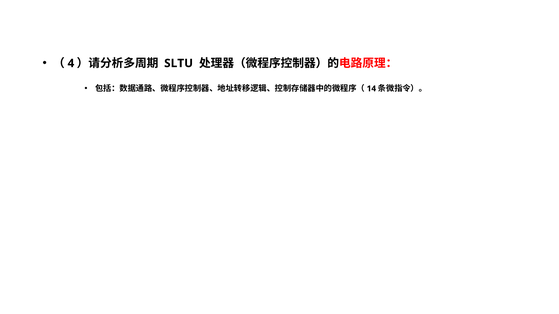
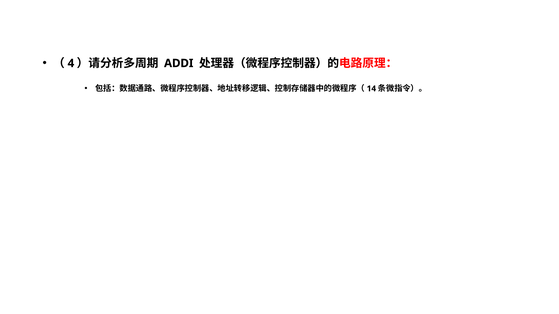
SLTU: SLTU -> ADDI (179, 63)
